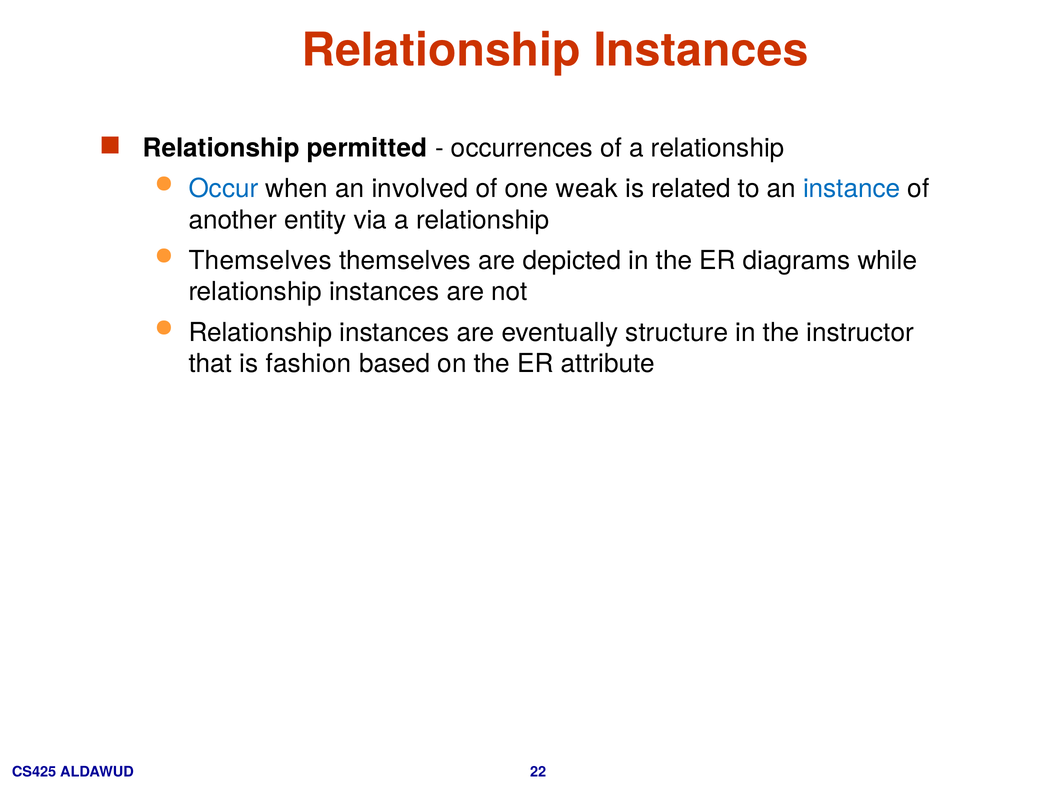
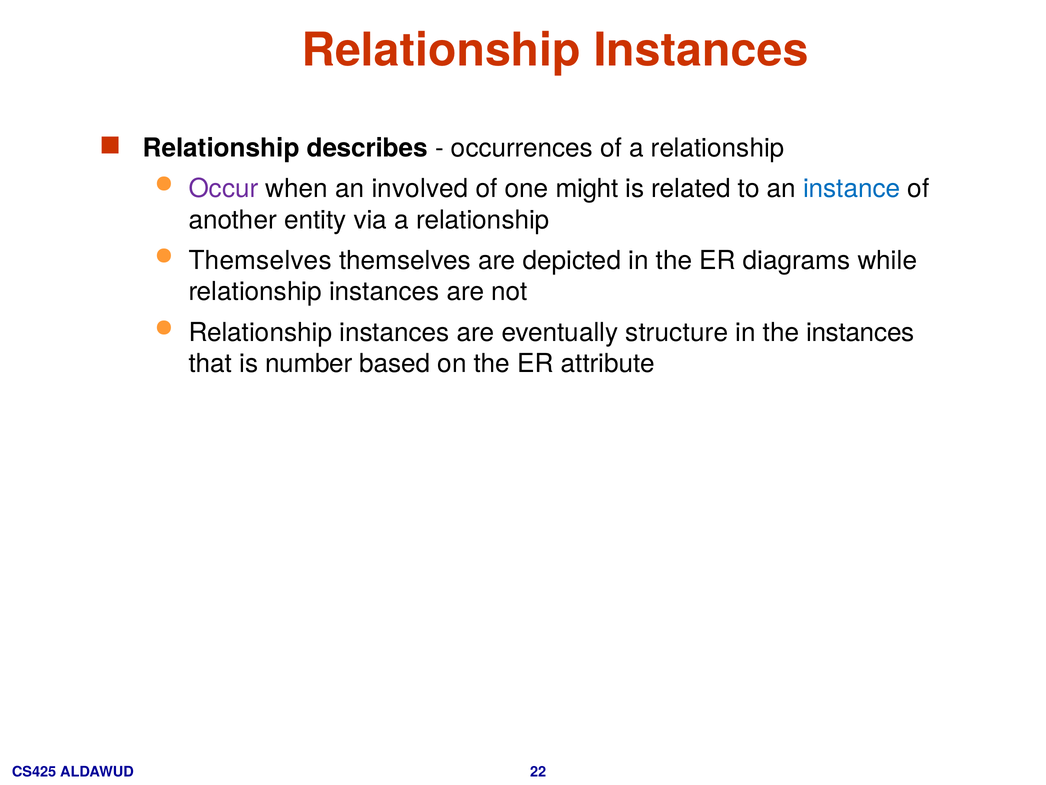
permitted: permitted -> describes (367, 148)
Occur colour: blue -> purple (223, 188)
weak: weak -> might (587, 188)
the instructor: instructor -> instances (860, 332)
fashion: fashion -> number (309, 364)
